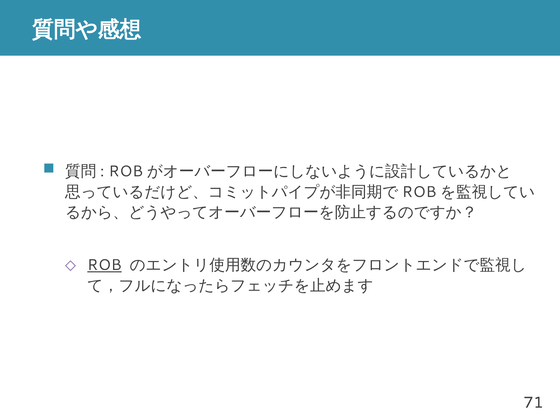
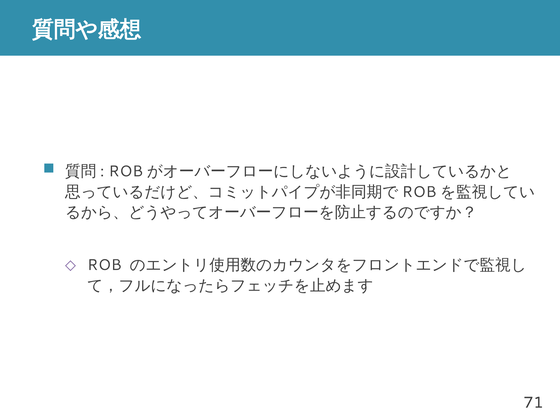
ROB underline: present -> none (104, 265)
